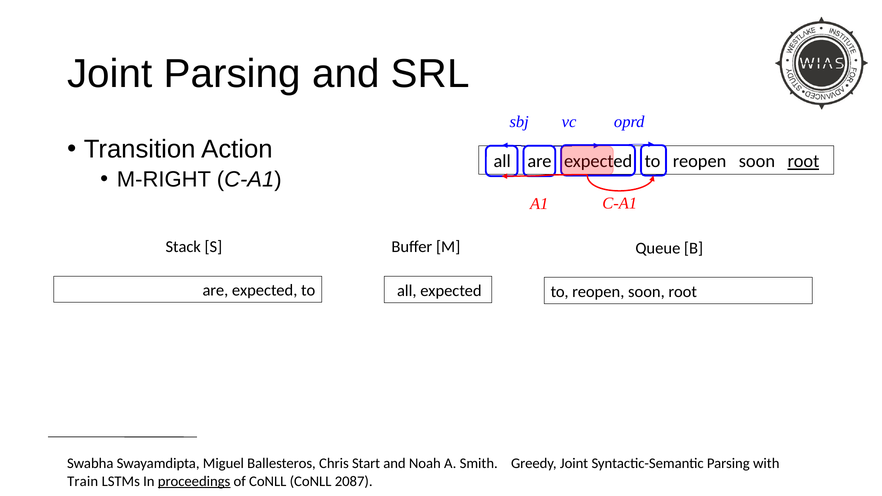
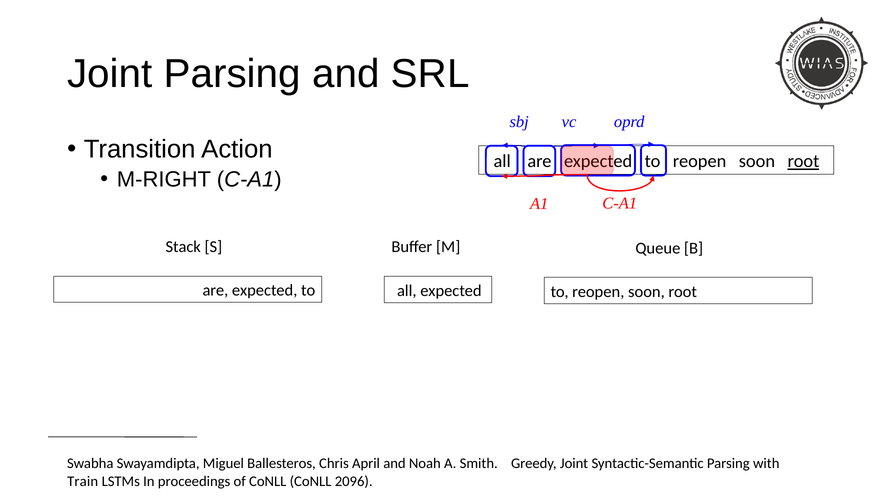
Start: Start -> April (366, 464)
proceedings underline: present -> none (194, 481)
2087: 2087 -> 2096 (354, 481)
